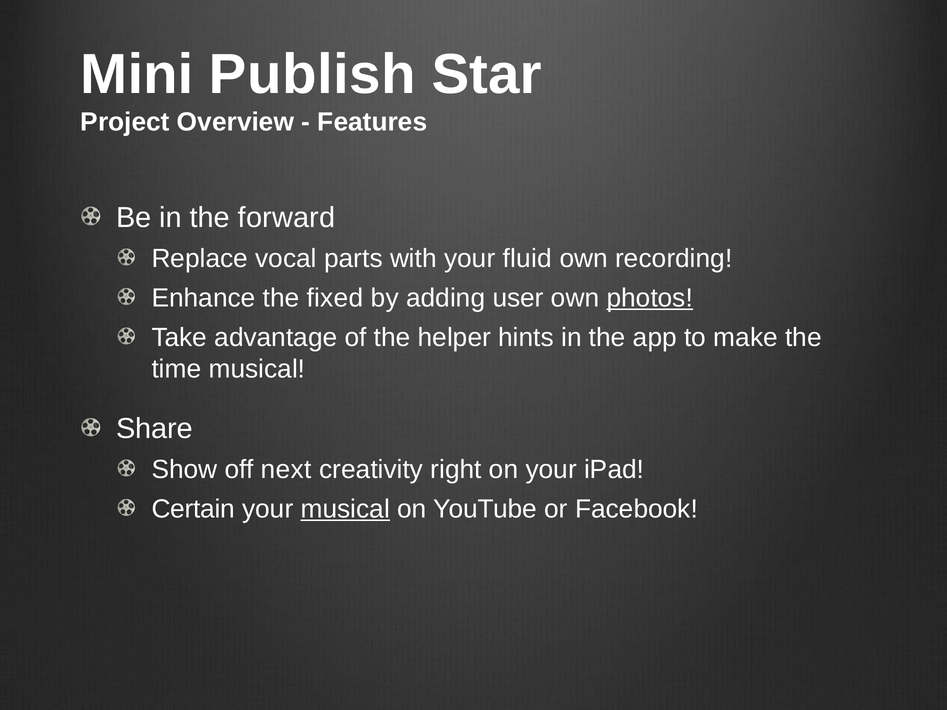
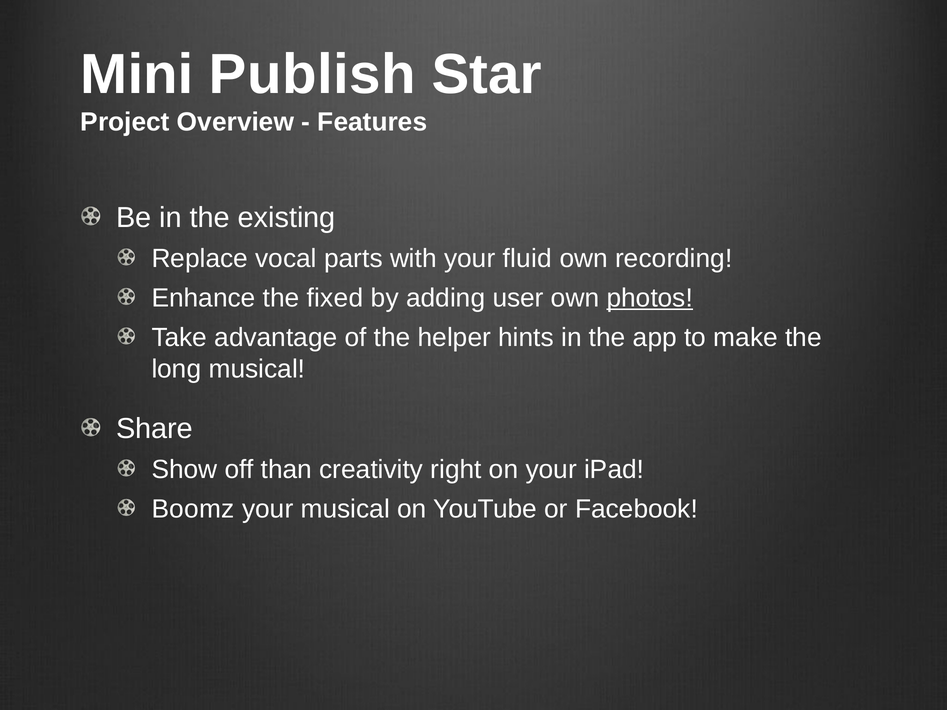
forward: forward -> existing (287, 218)
time: time -> long (176, 369)
next: next -> than (286, 470)
Certain: Certain -> Boomz (193, 509)
musical underline: present -> none (345, 509)
